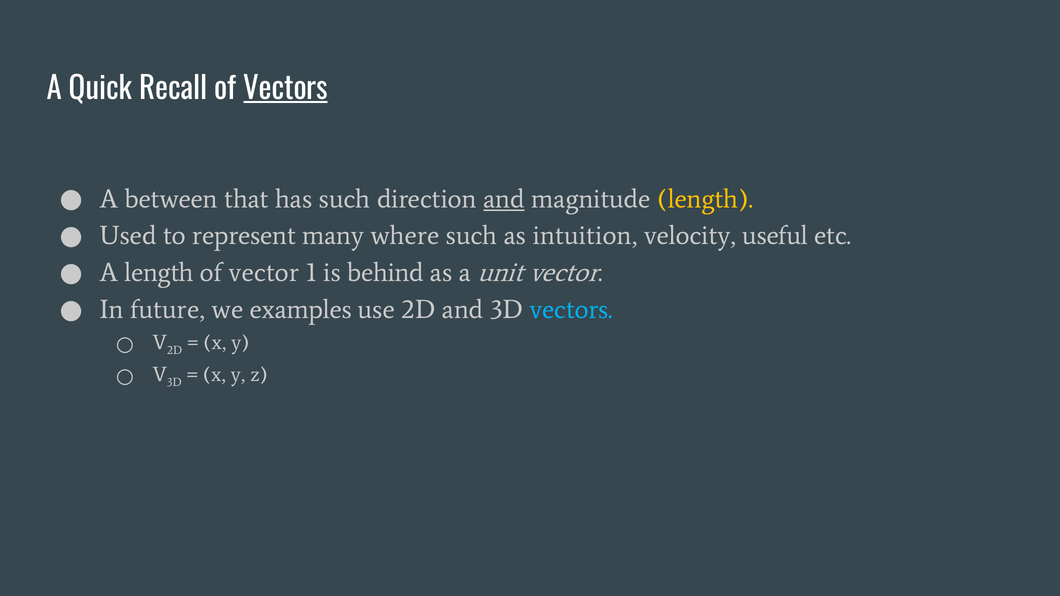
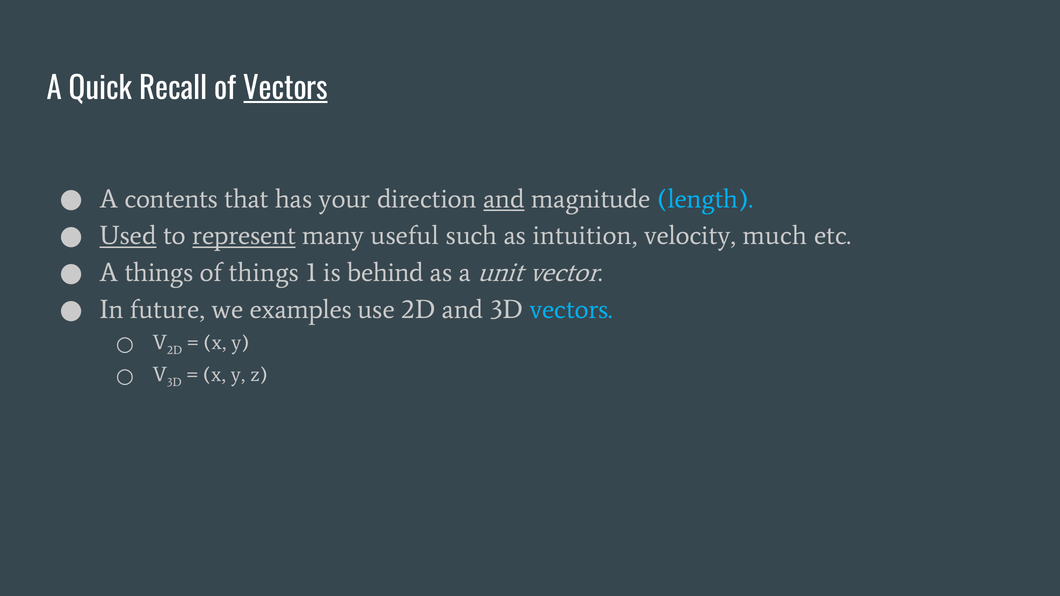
between: between -> contents (171, 199)
has such: such -> your (345, 199)
length colour: yellow -> light blue (705, 199)
Used underline: none -> present (128, 236)
represent underline: none -> present (244, 236)
where: where -> useful (405, 236)
useful: useful -> much (775, 236)
A length: length -> things (159, 273)
of vector: vector -> things (264, 273)
